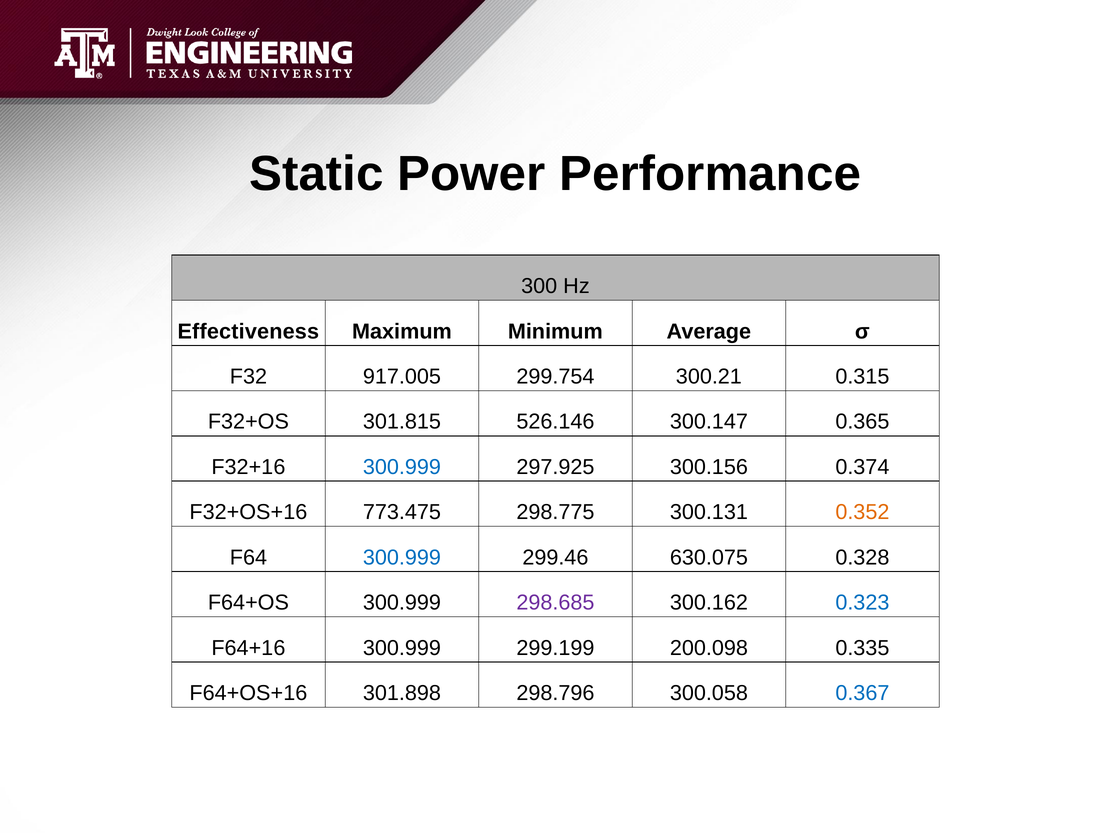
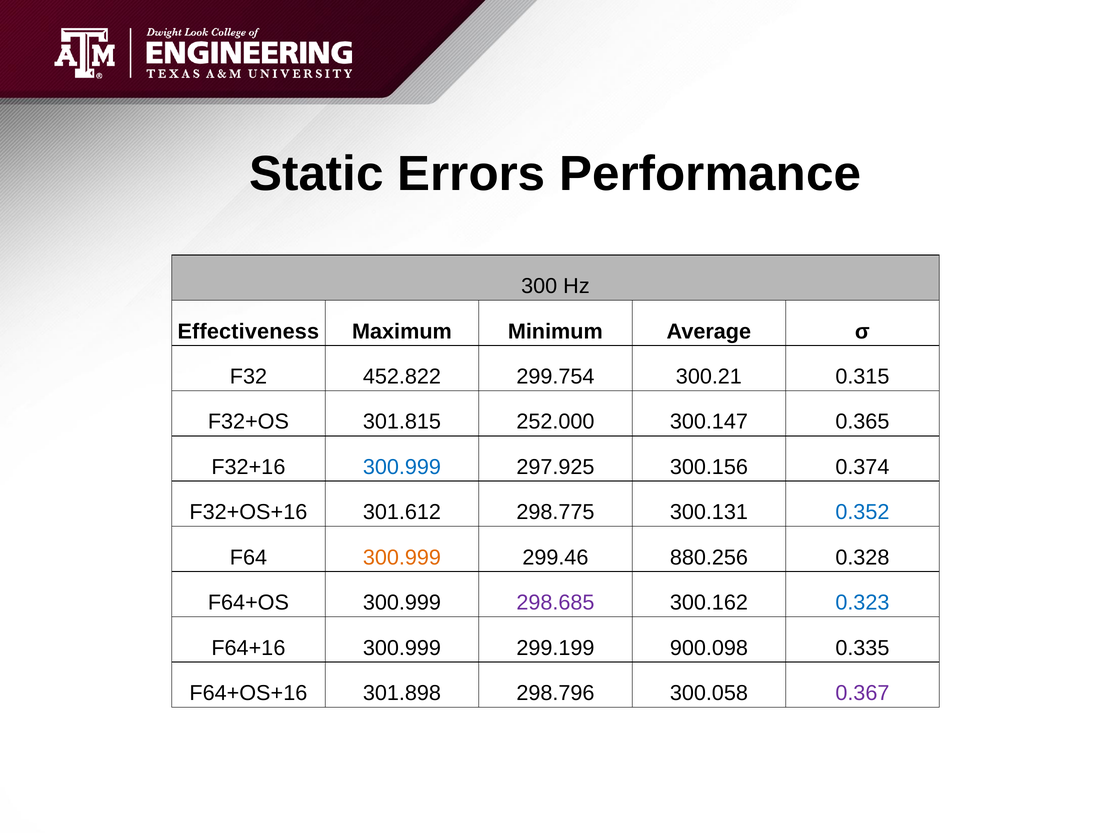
Power: Power -> Errors (471, 174)
917.005: 917.005 -> 452.822 (402, 377)
526.146: 526.146 -> 252.000 (555, 422)
773.475: 773.475 -> 301.612 (402, 512)
0.352 colour: orange -> blue (862, 512)
300.999 colour: blue -> orange (402, 558)
630.075: 630.075 -> 880.256 (709, 558)
200.098: 200.098 -> 900.098 (709, 648)
0.367 colour: blue -> purple (862, 693)
